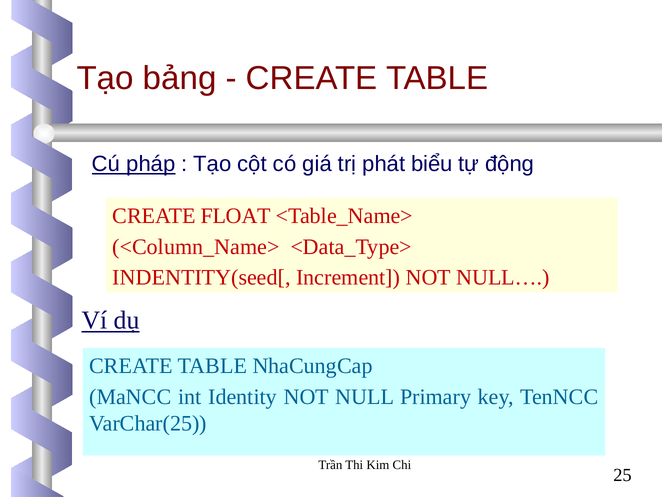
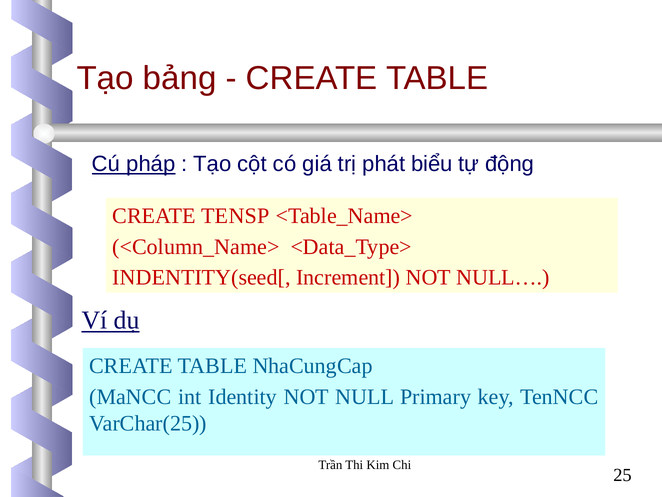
FLOAT: FLOAT -> TENSP (235, 216)
